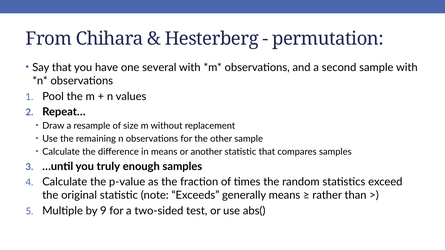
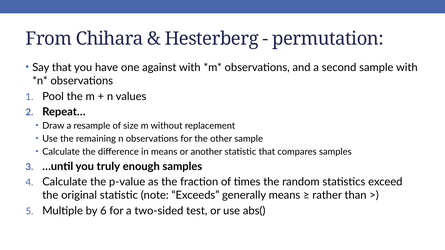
several: several -> against (159, 68)
9: 9 -> 6 (103, 211)
